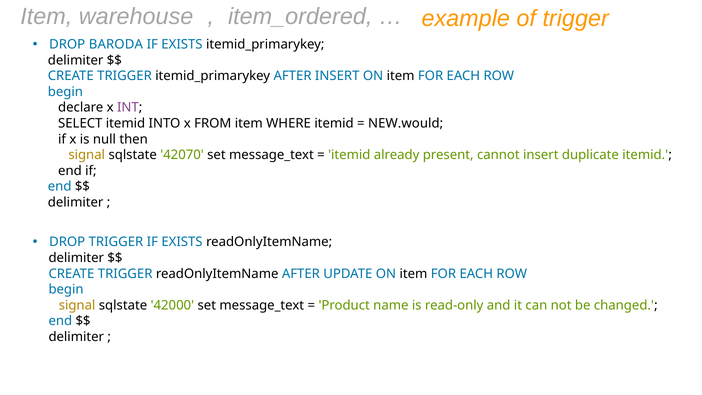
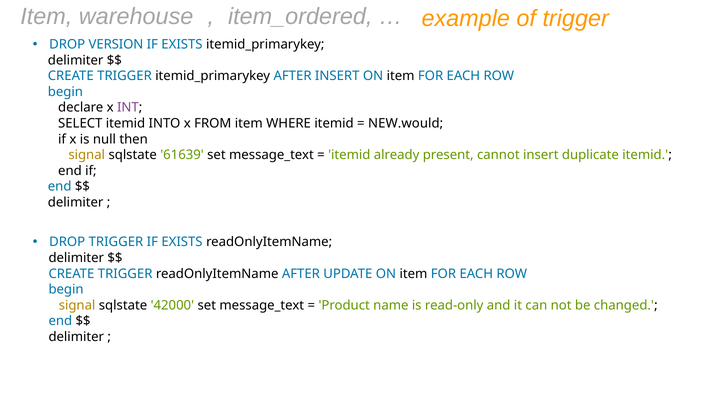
BARODA: BARODA -> VERSION (116, 44)
42070: 42070 -> 61639 (182, 155)
